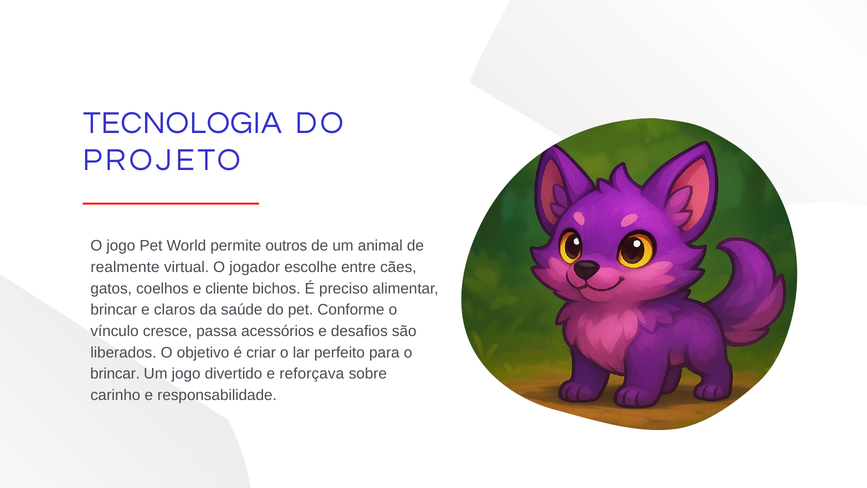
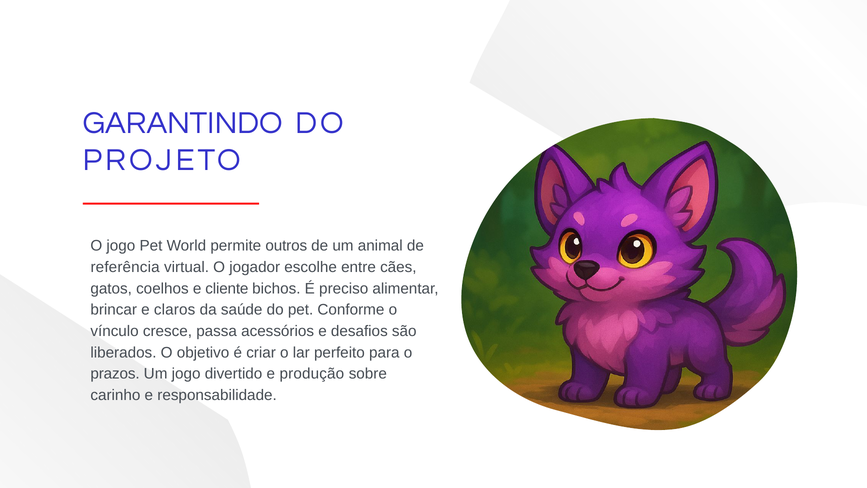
TECNOLOGIA: TECNOLOGIA -> GARANTINDO (183, 123)
realmente: realmente -> referência (125, 267)
brincar: brincar -> prazos (115, 374)
reforçava: reforçava -> produção (312, 374)
